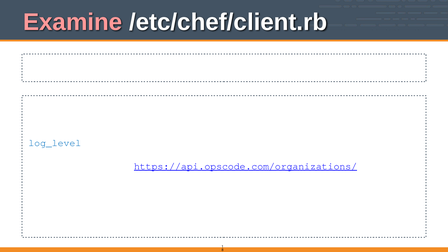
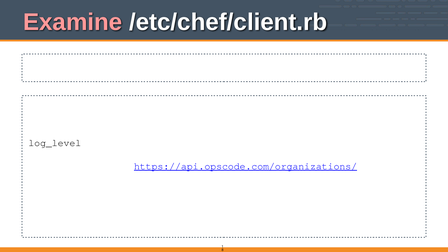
log_level colour: blue -> black (55, 143)
